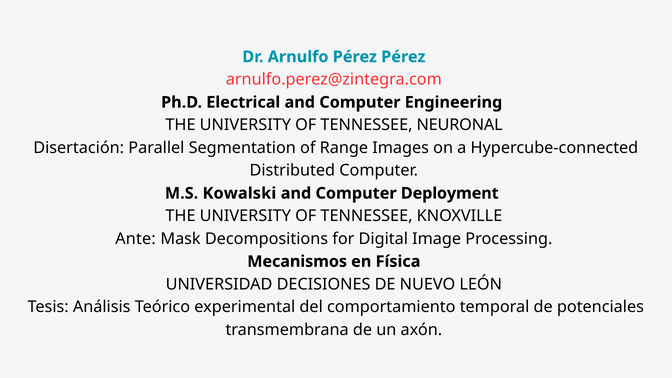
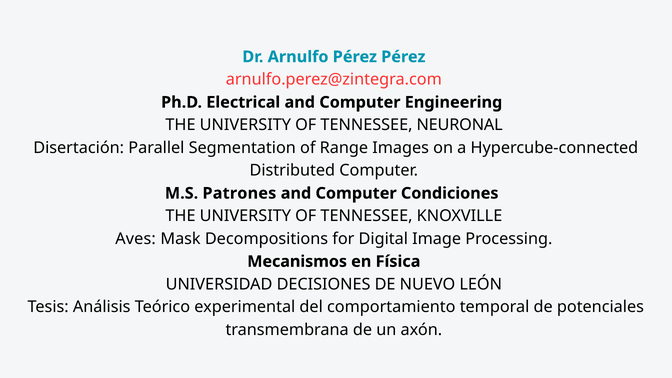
Kowalski: Kowalski -> Patrones (239, 193)
Deployment: Deployment -> Condiciones (450, 193)
Ante: Ante -> Aves (136, 239)
